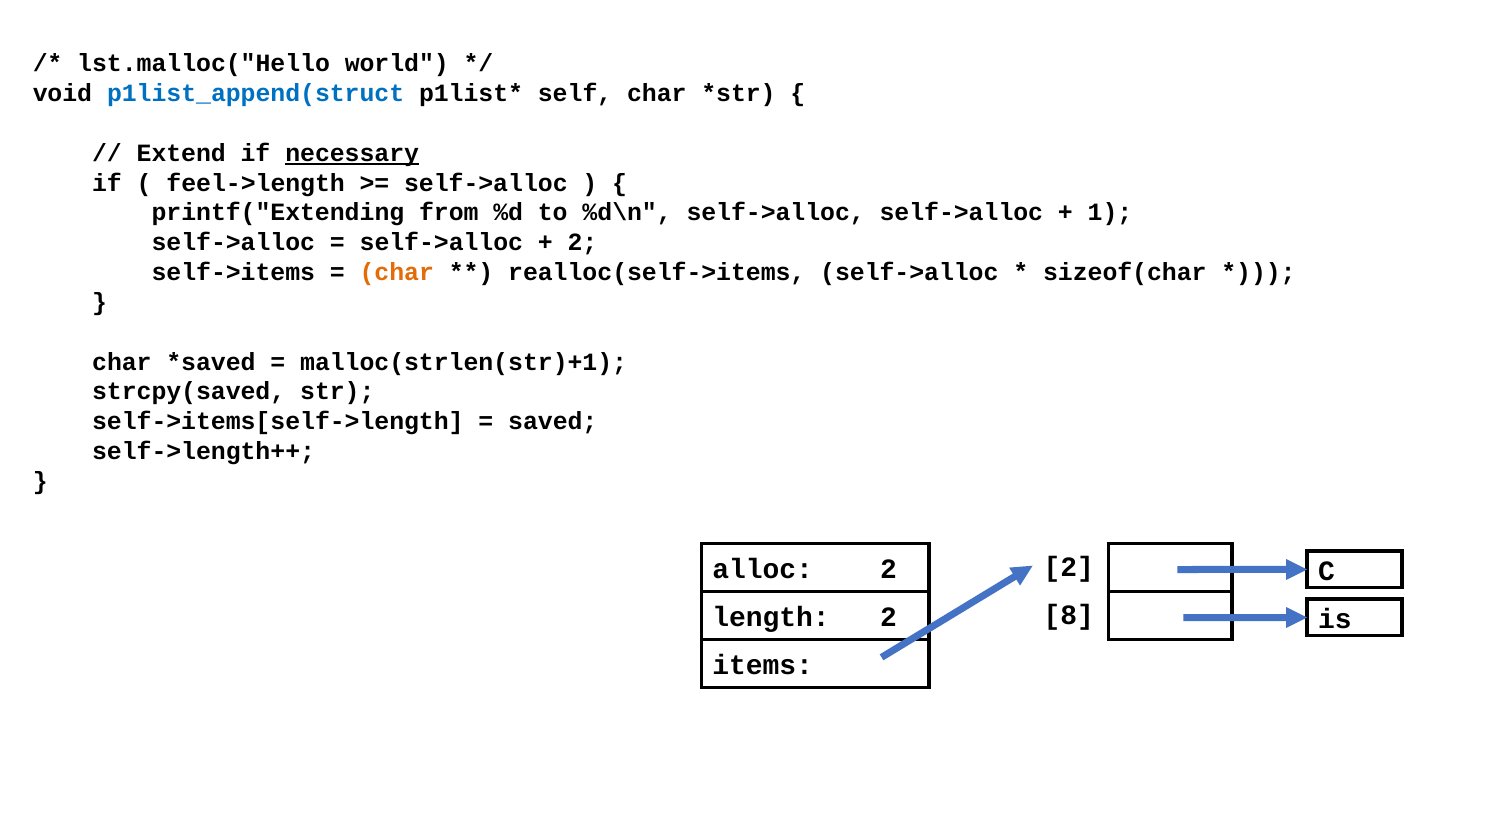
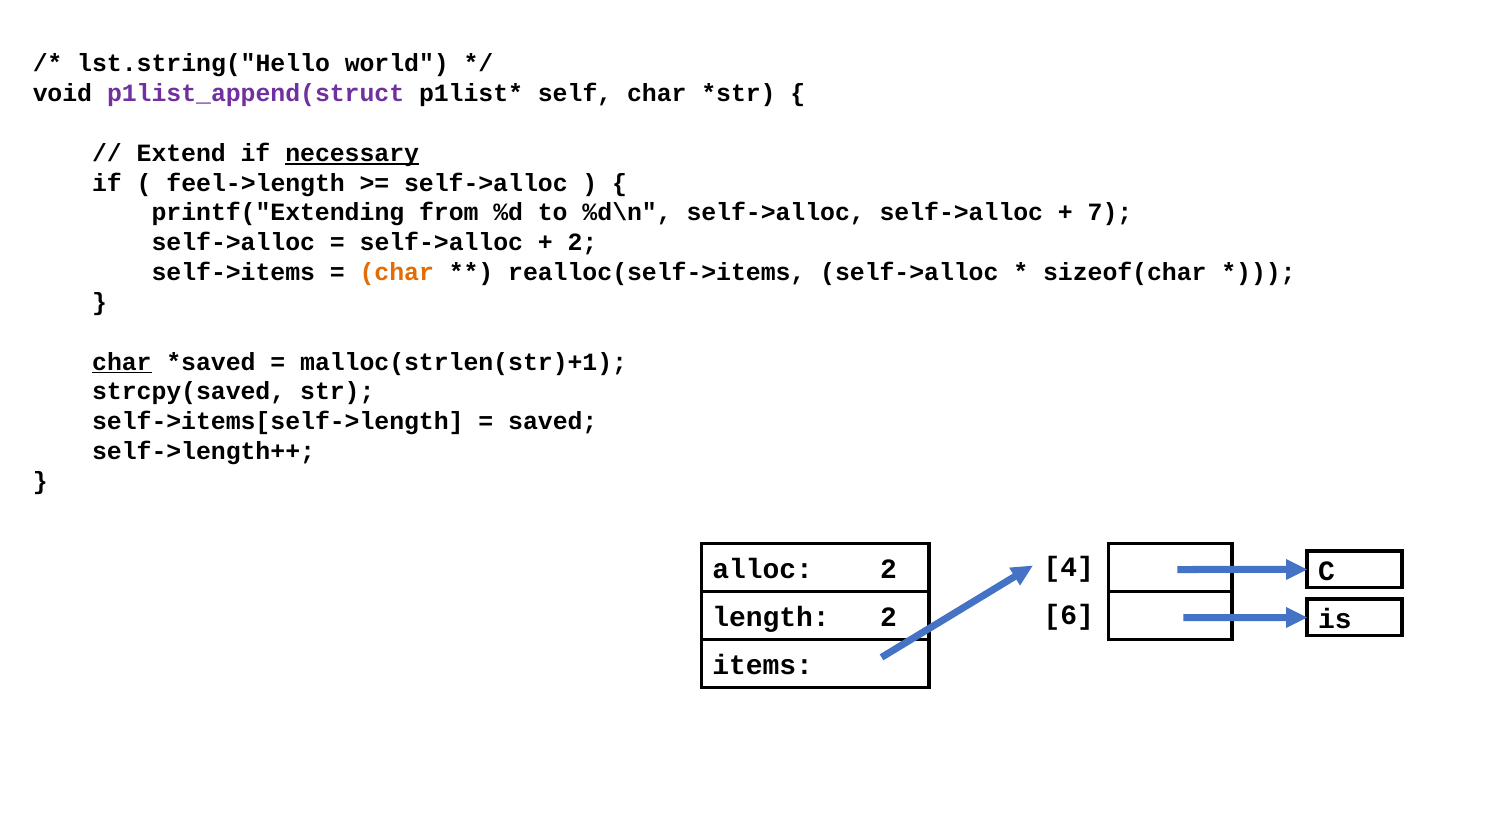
lst.malloc("Hello: lst.malloc("Hello -> lst.string("Hello (204, 64)
p1list_append(struct colour: blue -> purple (256, 93)
1: 1 -> 7 (1110, 213)
char underline: none -> present (122, 362)
2: 2 -> 4 (1069, 567)
8: 8 -> 6 (1069, 615)
